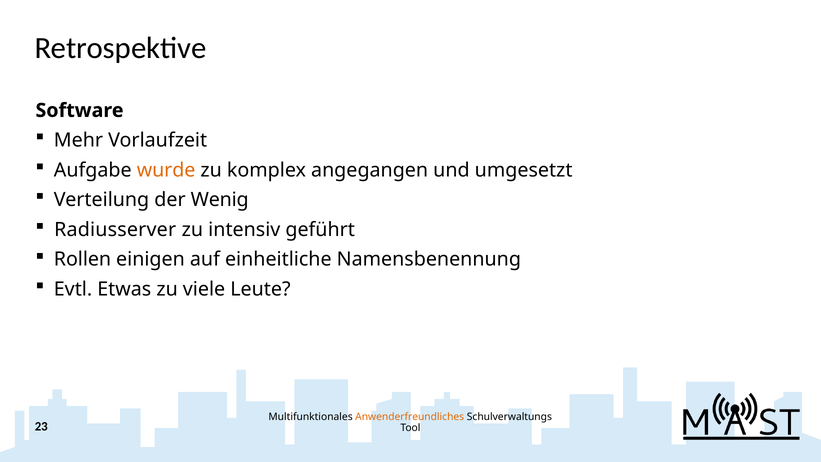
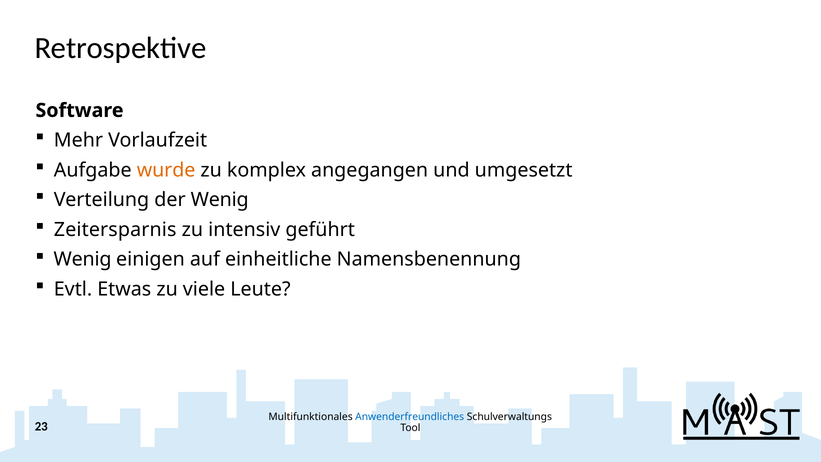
Radiusserver: Radiusserver -> Zeitersparnis (115, 230)
Rollen: Rollen -> Wenig (83, 259)
Anwenderfreundliches colour: orange -> blue (410, 417)
